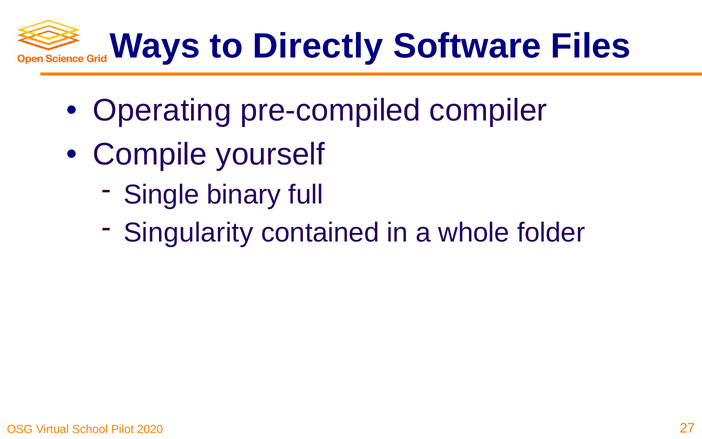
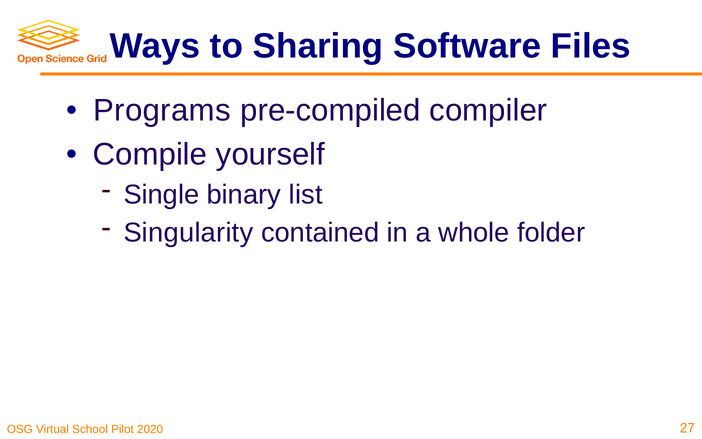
Directly: Directly -> Sharing (318, 46)
Operating: Operating -> Programs (162, 110)
full: full -> list (306, 194)
